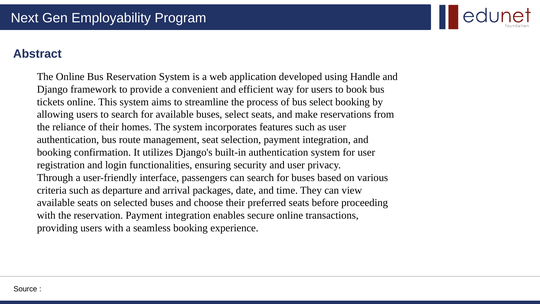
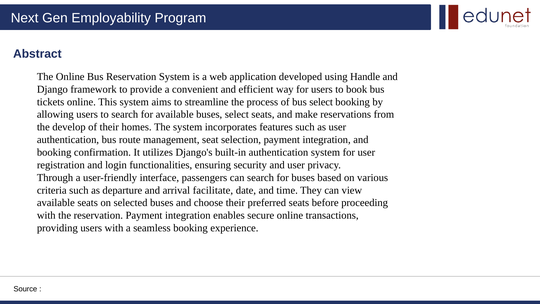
reliance: reliance -> develop (69, 127)
packages: packages -> facilitate (213, 190)
